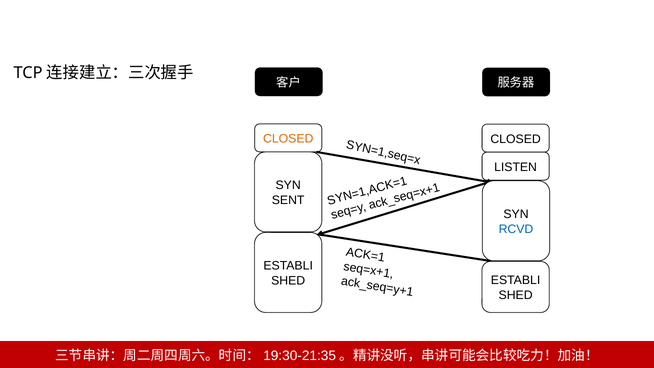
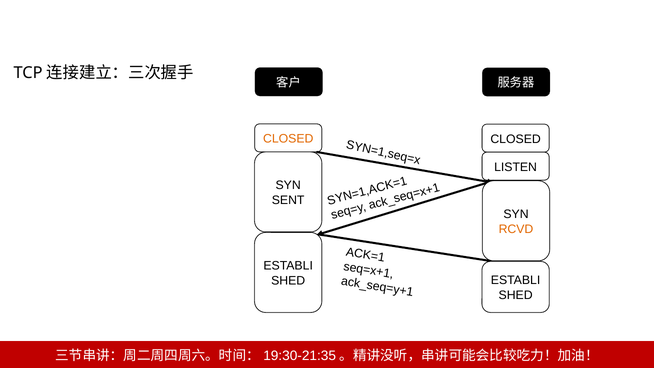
RCVD colour: blue -> orange (516, 229)
